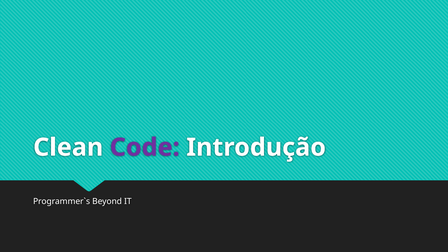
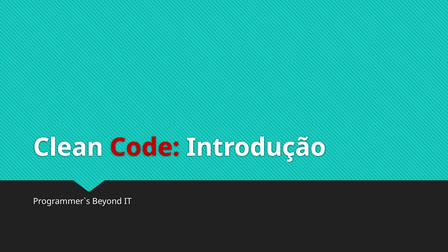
Code colour: purple -> red (145, 147)
